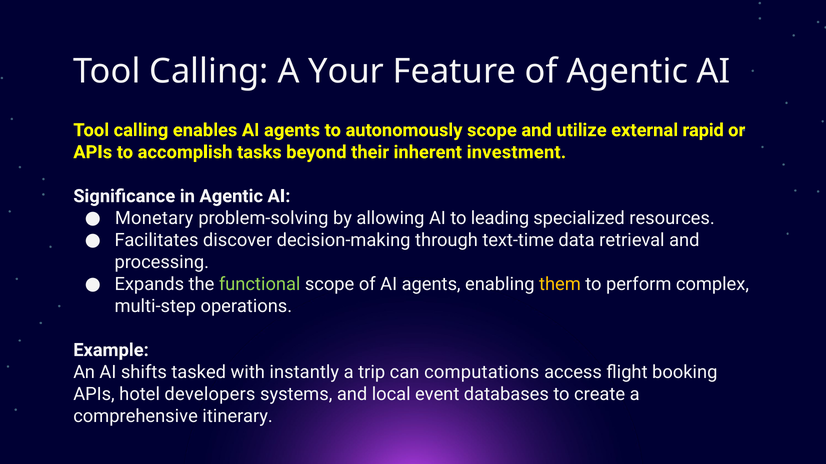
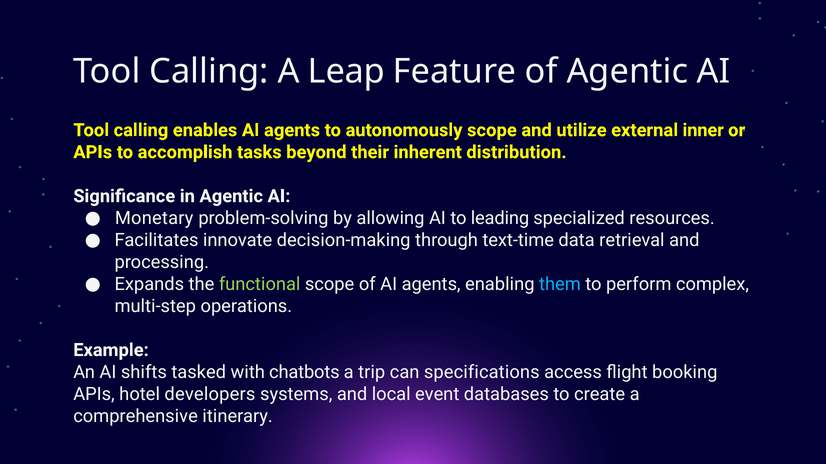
Your: Your -> Leap (346, 72)
rapid: rapid -> inner (703, 130)
investment: investment -> distribution (516, 152)
discover: discover -> innovate (238, 240)
them colour: yellow -> light blue (560, 284)
instantly: instantly -> chatbots (304, 373)
computations: computations -> specifications (482, 373)
